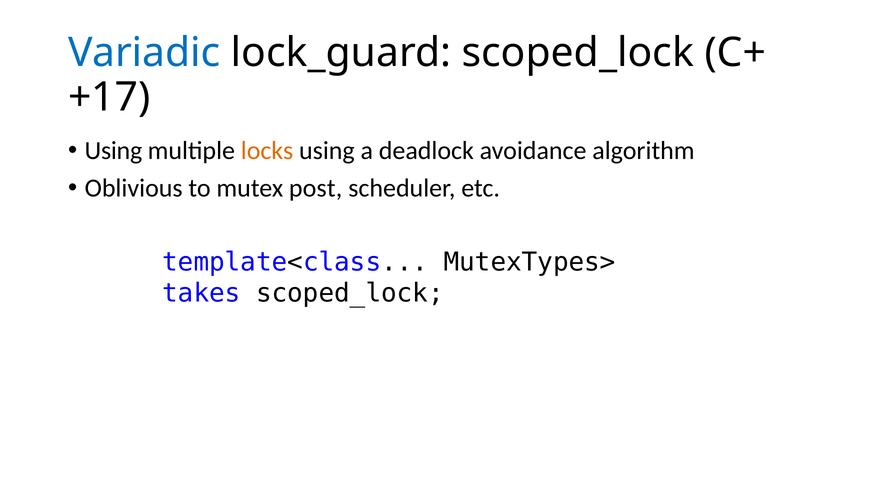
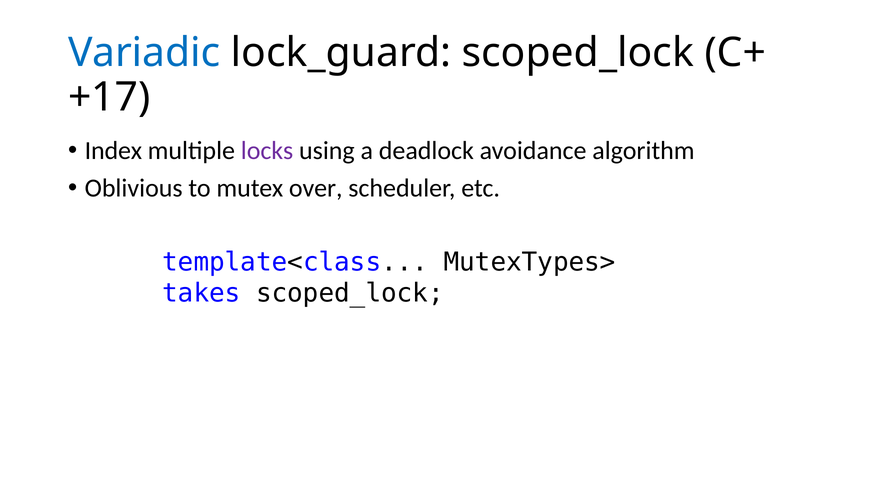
Using: Using -> Index (113, 151)
locks colour: orange -> purple (267, 151)
post: post -> over (316, 188)
